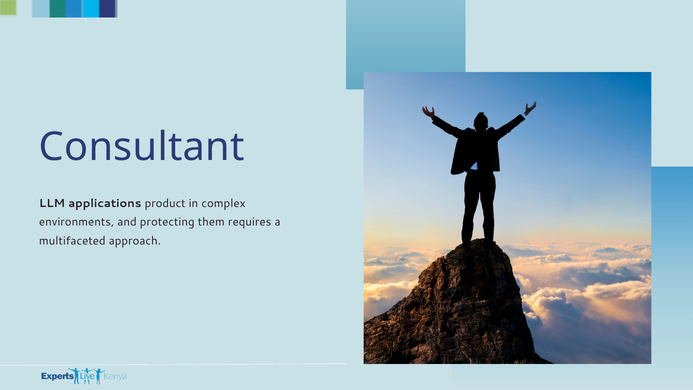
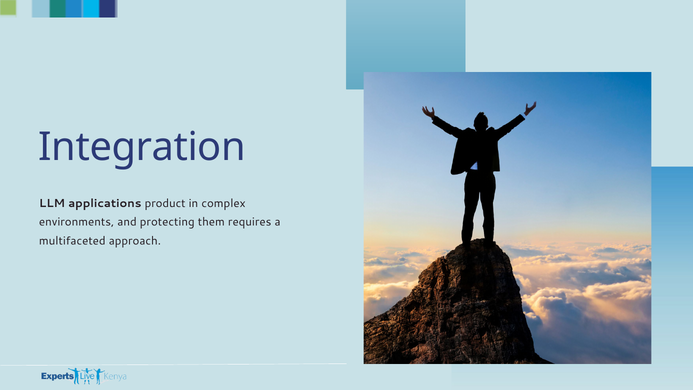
Consultant: Consultant -> Integration (142, 147)
